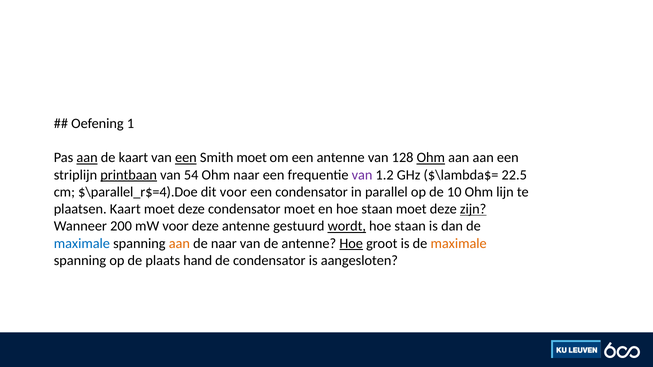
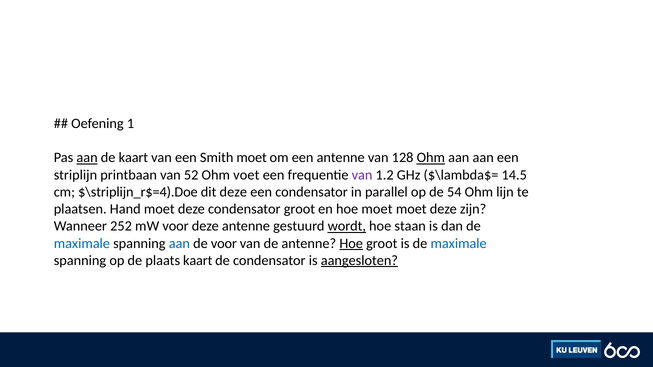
een underline: present -> none (186, 158)
printbaan underline: present -> none (129, 175)
54: 54 -> 52 (191, 175)
Ohm naar: naar -> voet (246, 175)
22.5: 22.5 -> 14.5 (514, 175)
$\parallel_r$=4).Doe: $\parallel_r$=4).Doe -> $\striplijn_r$=4).Doe (138, 192)
dit voor: voor -> deze (233, 192)
10: 10 -> 54 (454, 192)
plaatsen Kaart: Kaart -> Hand (125, 209)
condensator moet: moet -> groot (299, 209)
en hoe staan: staan -> moet (377, 209)
zijn underline: present -> none (473, 209)
200: 200 -> 252 (121, 226)
aan colour: orange -> blue (179, 244)
de naar: naar -> voor (224, 244)
maximale colour: orange -> blue (459, 244)
plaats hand: hand -> kaart (198, 261)
aangesloten underline: none -> present (359, 261)
